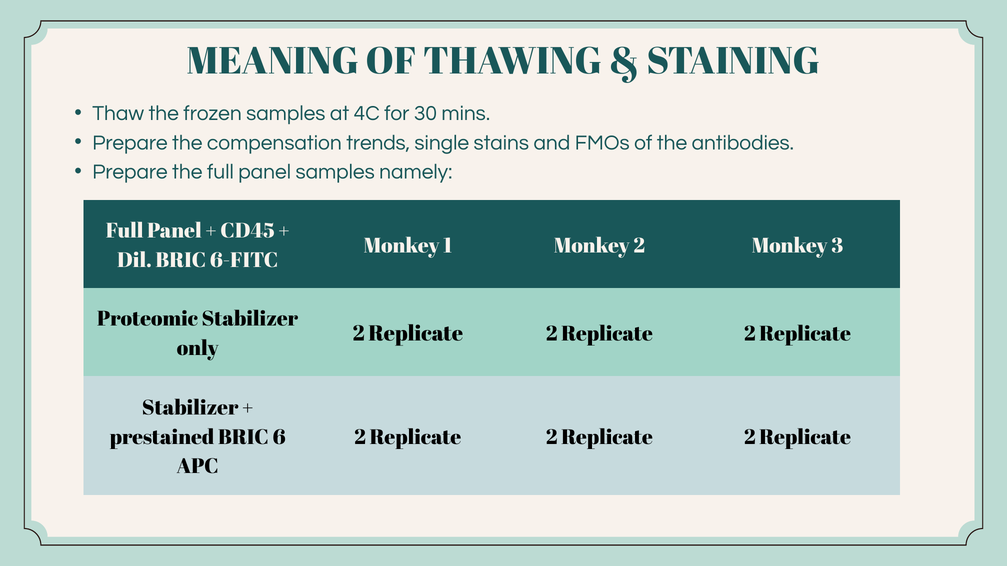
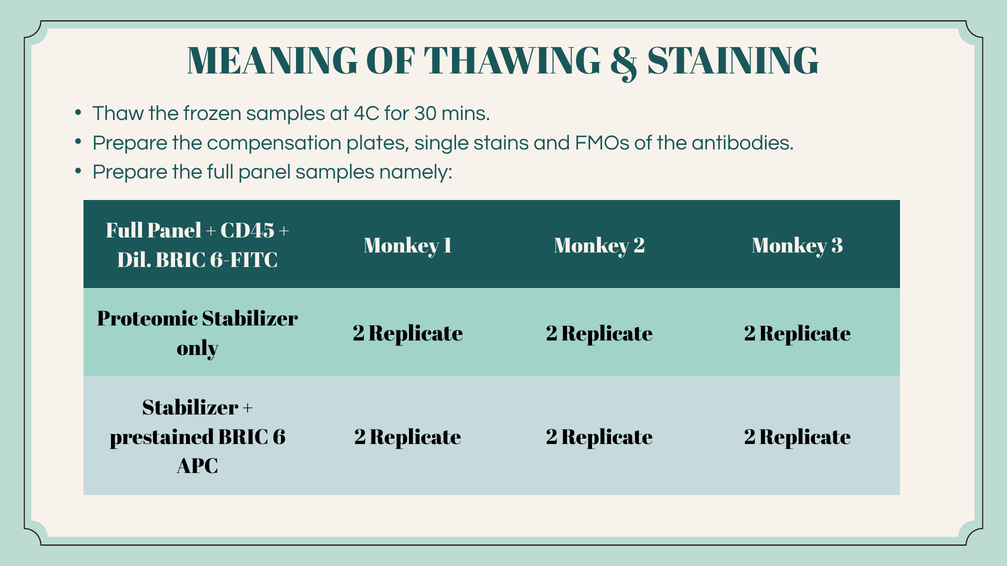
trends: trends -> plates (378, 143)
